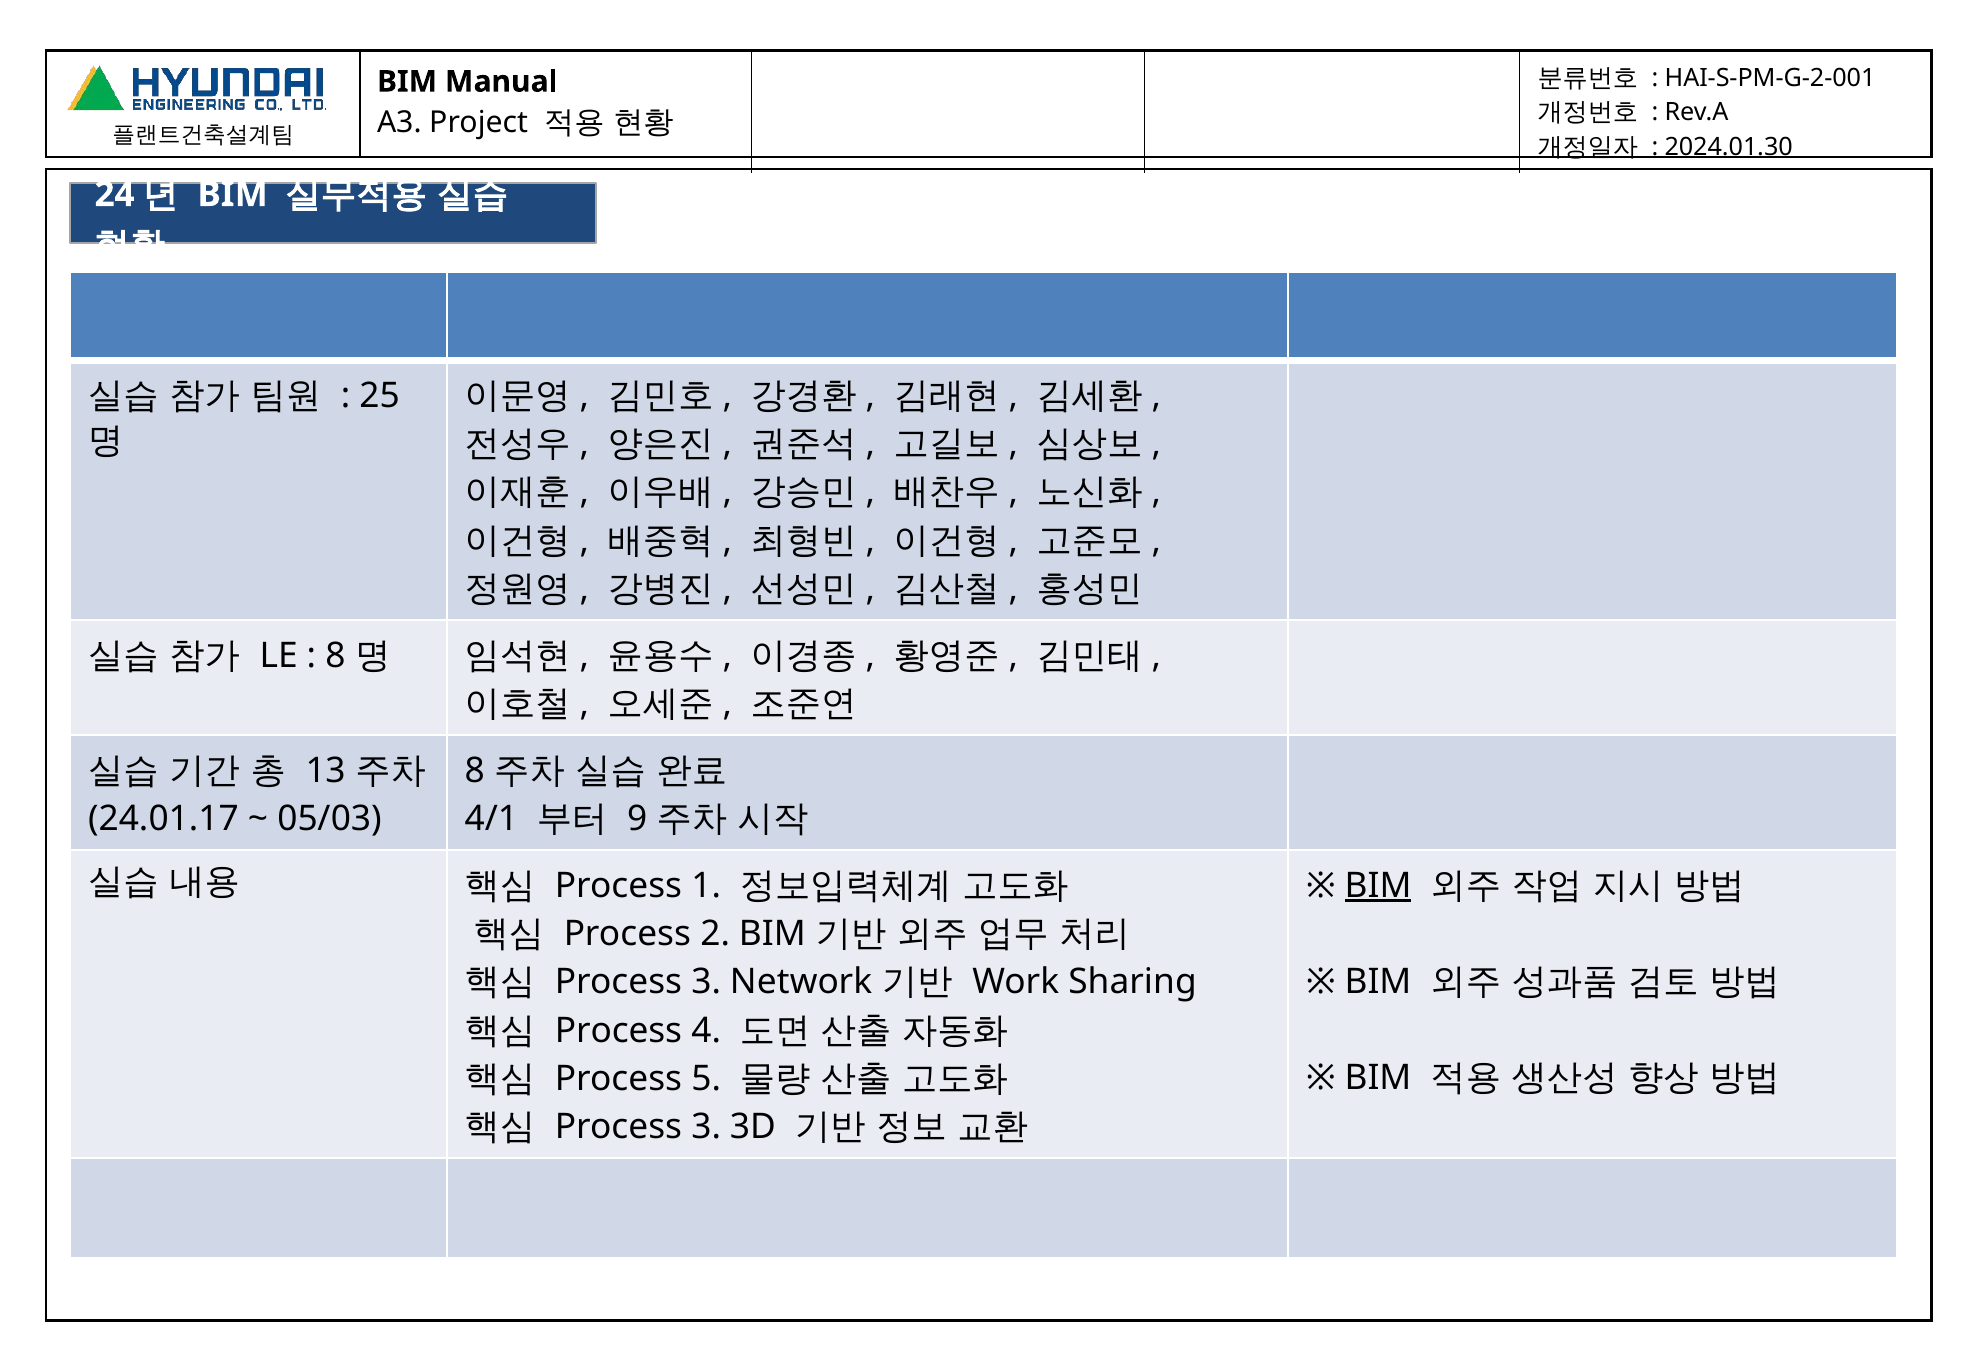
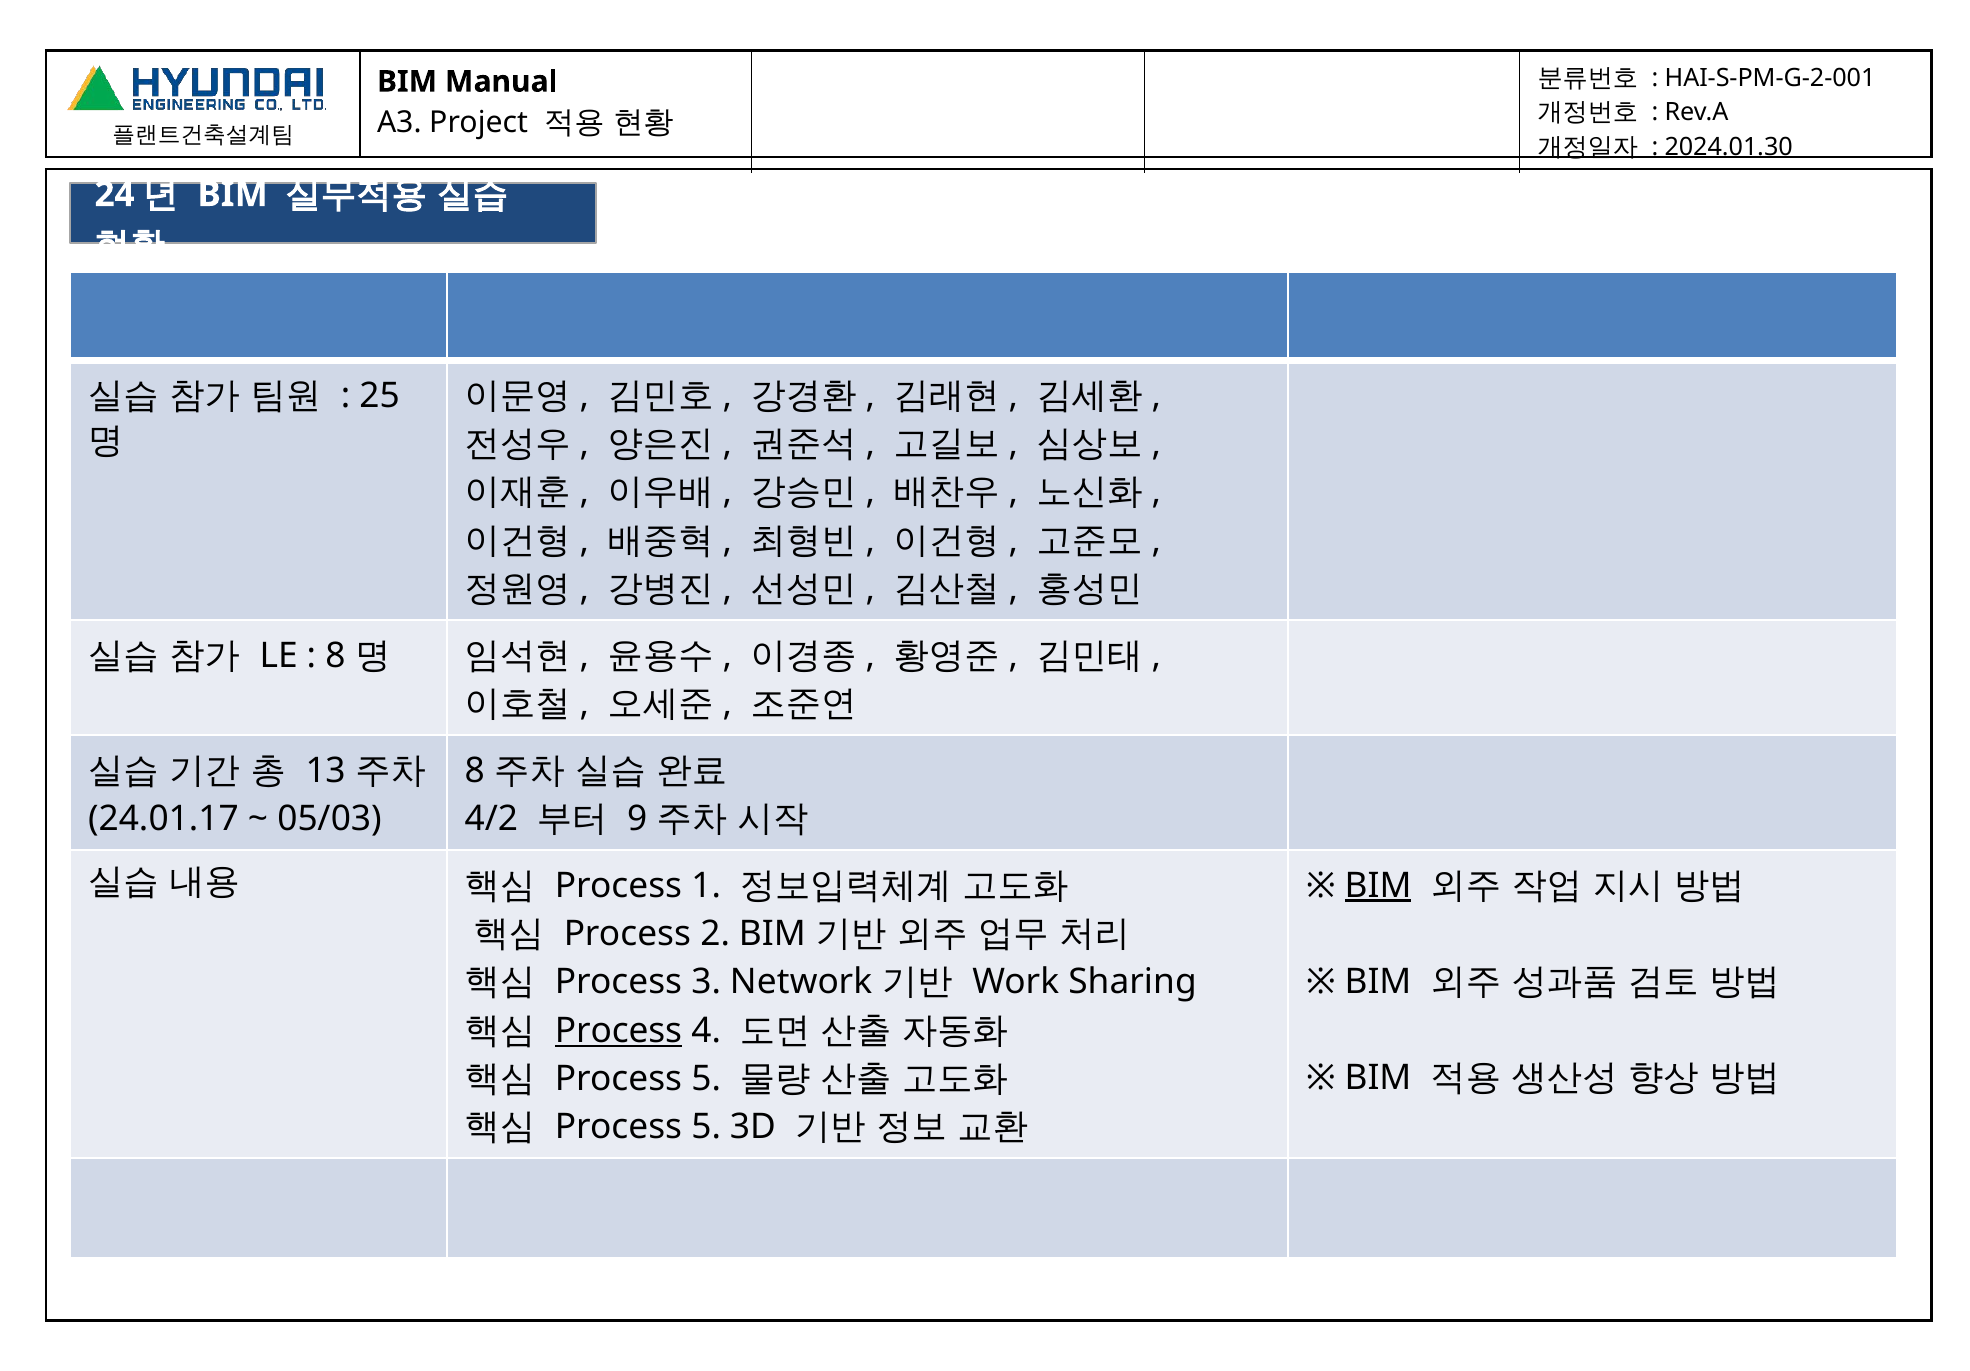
4/1: 4/1 -> 4/2 (491, 818)
Process underline: none -> present (619, 1030)
3: 3 -> 5 (706, 1127)
